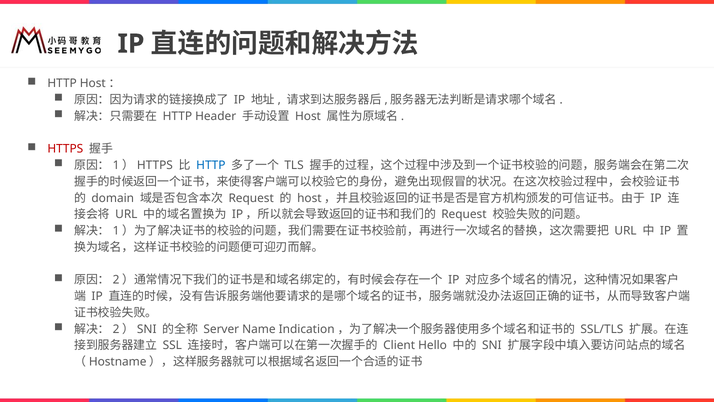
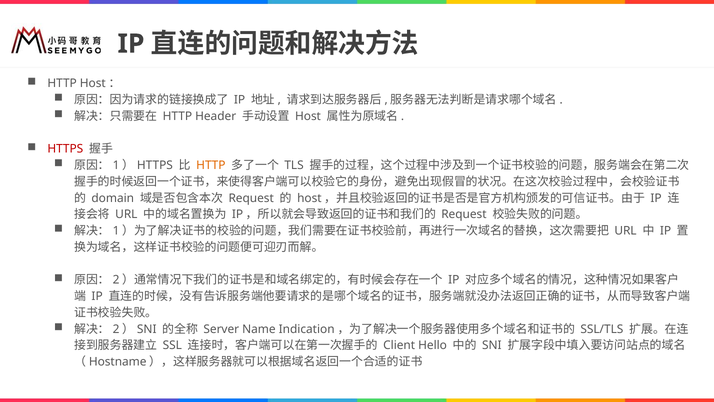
HTTP colour: blue -> orange (211, 165)
